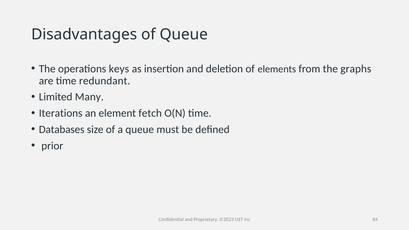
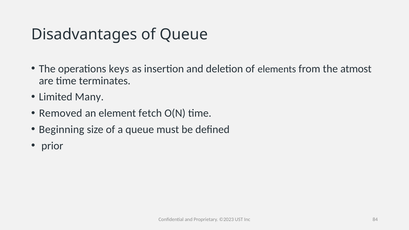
graphs: graphs -> atmost (356, 69)
redundant: redundant -> terminates (105, 81)
Iterations: Iterations -> Removed (61, 113)
Databases: Databases -> Beginning (62, 129)
